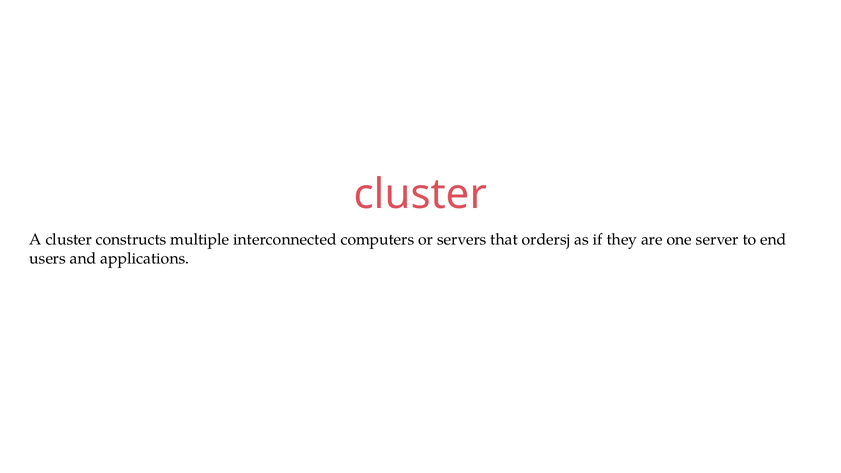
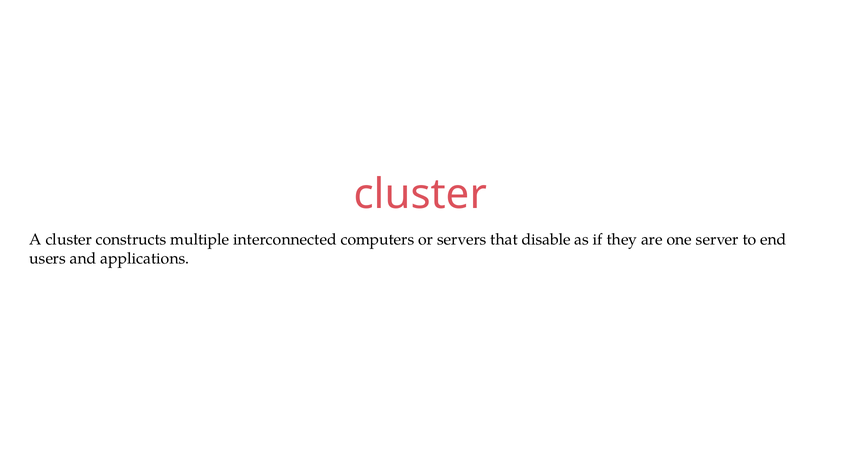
ordersj: ordersj -> disable (546, 240)
